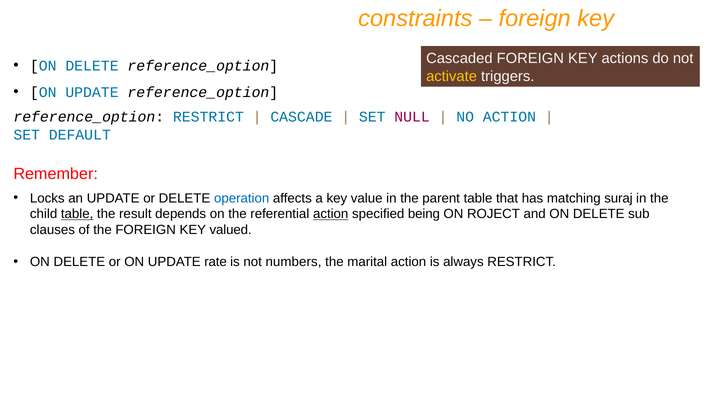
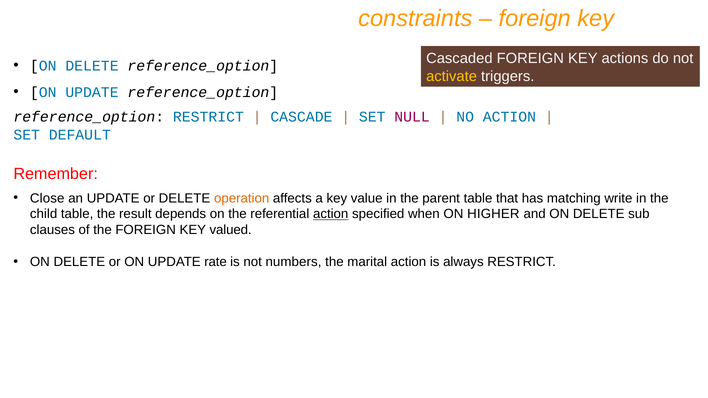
Locks: Locks -> Close (47, 198)
operation colour: blue -> orange (242, 198)
suraj: suraj -> write (618, 198)
table underline: present -> none (77, 214)
being: being -> when (424, 214)
ROJECT: ROJECT -> HIGHER (493, 214)
